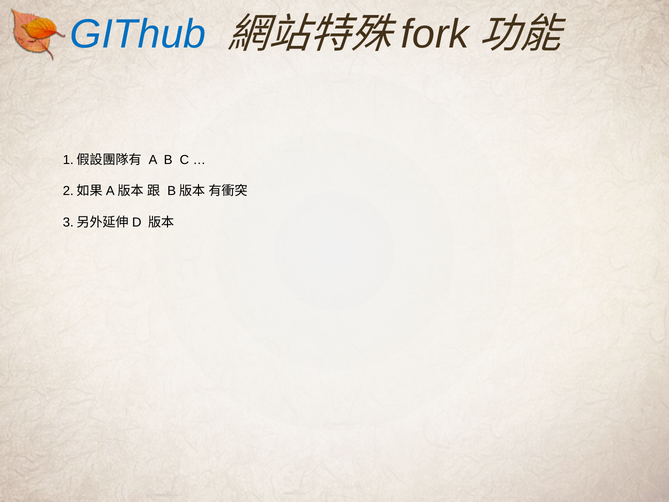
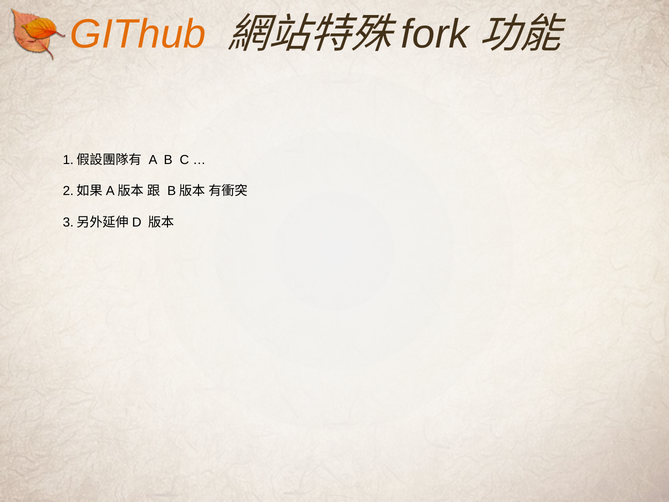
GIThub colour: blue -> orange (138, 34)
